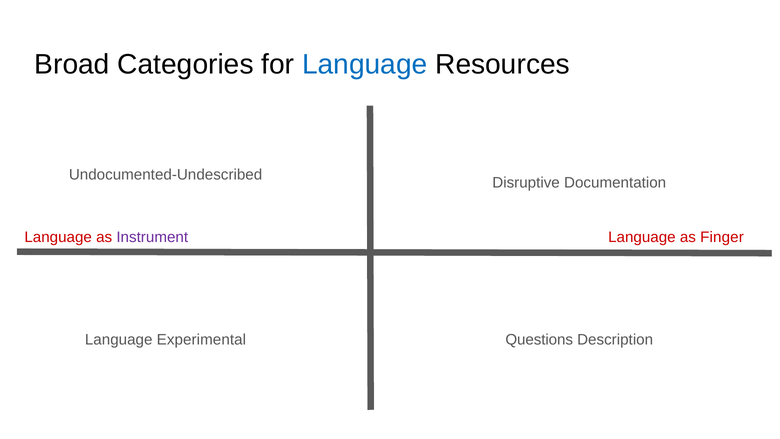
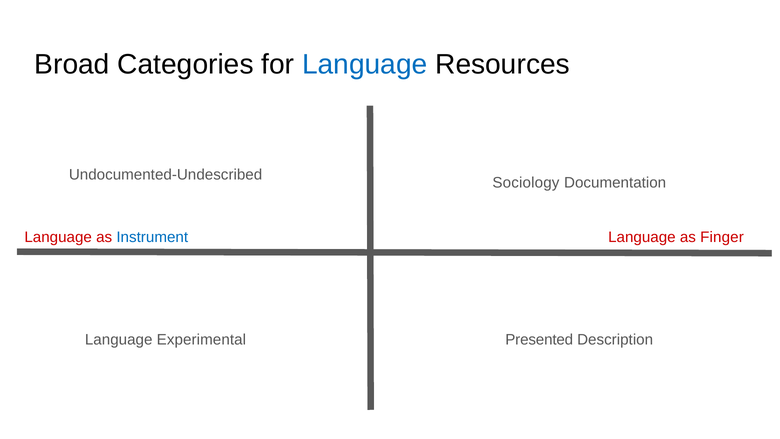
Disruptive: Disruptive -> Sociology (526, 183)
Instrument colour: purple -> blue (152, 237)
Questions: Questions -> Presented (539, 340)
